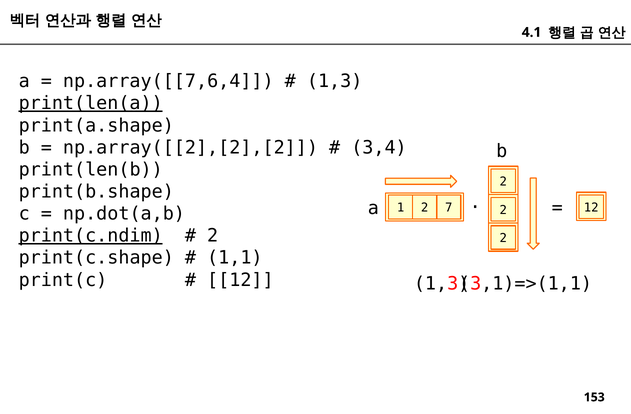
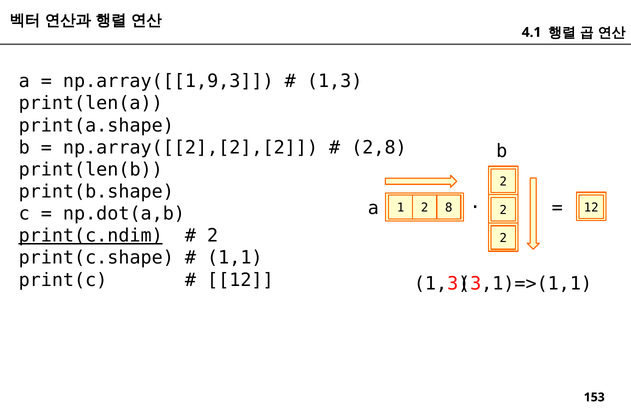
np.array([[7,6,4: np.array([[7,6,4 -> np.array([[1,9,3 (168, 81)
print(len(a underline: present -> none (91, 103)
3,4: 3,4 -> 2,8 (379, 148)
7: 7 -> 8 (449, 208)
